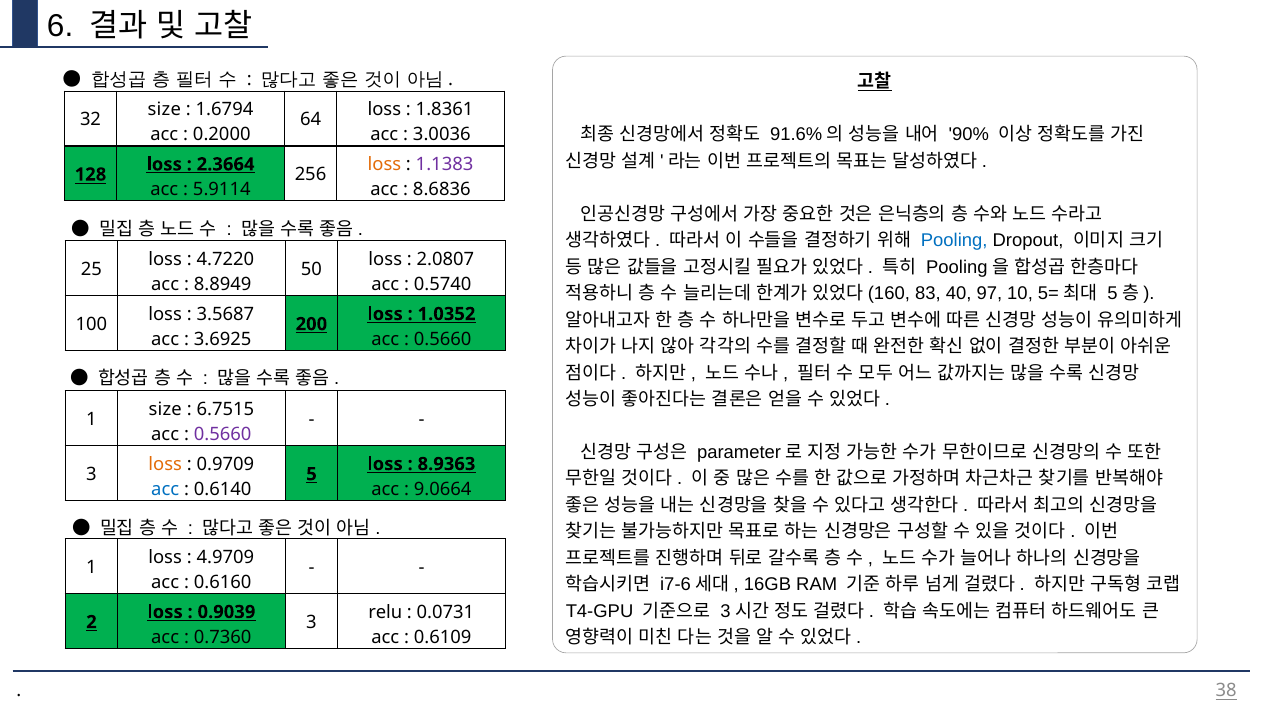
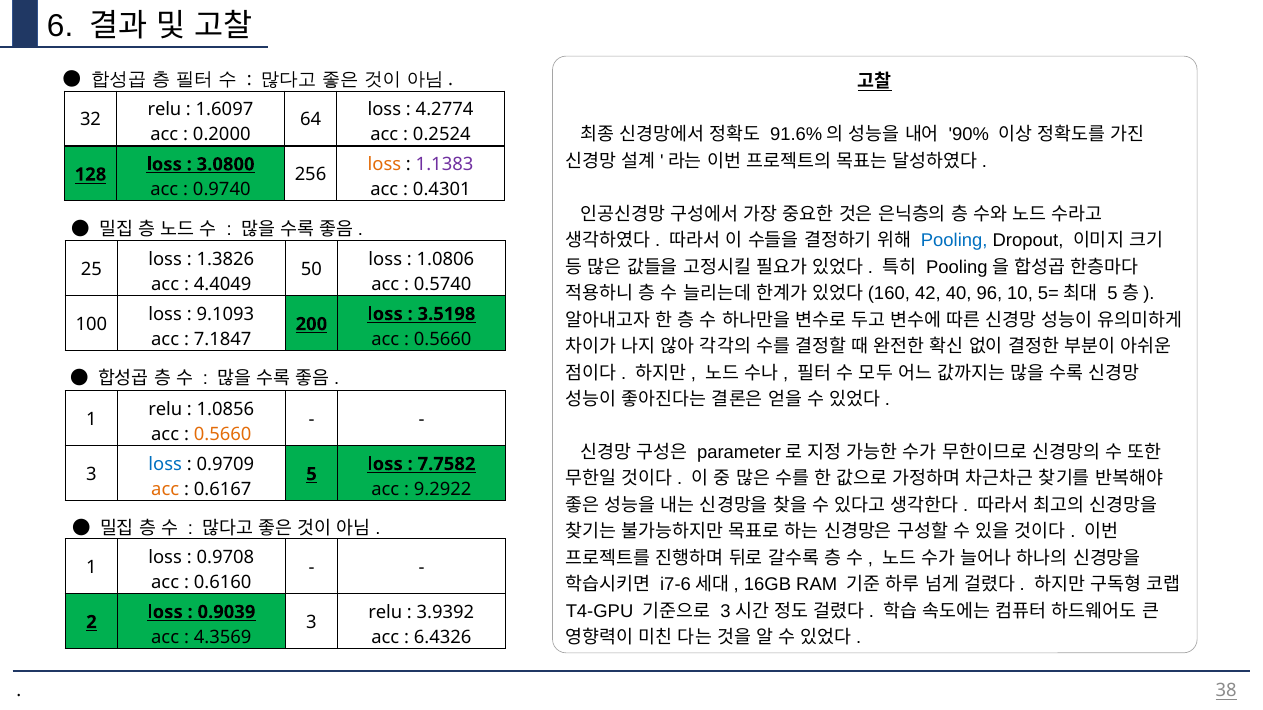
size: size -> relu (164, 110)
1.6794: 1.6794 -> 1.6097 (225, 110)
1.8361: 1.8361 -> 4.2774 (445, 110)
3.0036: 3.0036 -> 0.2524 (442, 135)
2.3664: 2.3664 -> 3.0800 (226, 164)
5.9114: 5.9114 -> 0.9740 (222, 190)
8.6836: 8.6836 -> 0.4301 (442, 190)
4.7220: 4.7220 -> 1.3826 (225, 259)
2.0807: 2.0807 -> 1.0806 (445, 259)
8.8949: 8.8949 -> 4.4049 (223, 285)
83: 83 -> 42 (928, 294)
97: 97 -> 96 (989, 294)
3.5687: 3.5687 -> 9.1093 (225, 314)
1.0352: 1.0352 -> 3.5198 (446, 314)
3.6925: 3.6925 -> 7.1847 (223, 339)
size: size -> relu (165, 410)
6.7515: 6.7515 -> 1.0856 (225, 410)
0.5660 colour: purple -> orange (223, 435)
loss colour: orange -> blue (165, 464)
8.9363: 8.9363 -> 7.7582 (446, 464)
acc colour: blue -> orange (165, 489)
0.6140: 0.6140 -> 0.6167 (223, 489)
9.0664: 9.0664 -> 9.2922 (443, 489)
4.9709: 4.9709 -> 0.9708 (225, 558)
0.0731: 0.0731 -> 3.9392 (445, 612)
0.7360: 0.7360 -> 4.3569 (223, 637)
0.6109: 0.6109 -> 6.4326 (443, 637)
